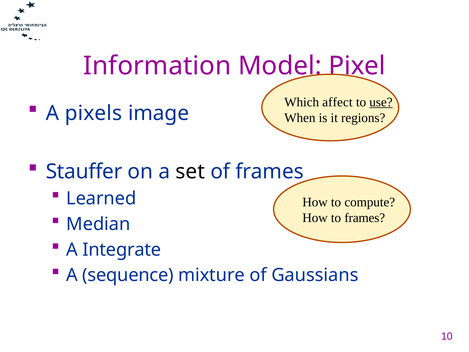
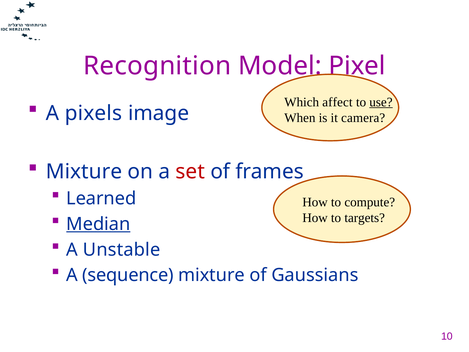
Information: Information -> Recognition (157, 66)
regions: regions -> camera (363, 118)
Stauffer: Stauffer -> Mixture (84, 171)
set colour: black -> red (190, 171)
to frames: frames -> targets (365, 218)
Median underline: none -> present (98, 224)
Integrate: Integrate -> Unstable (122, 249)
